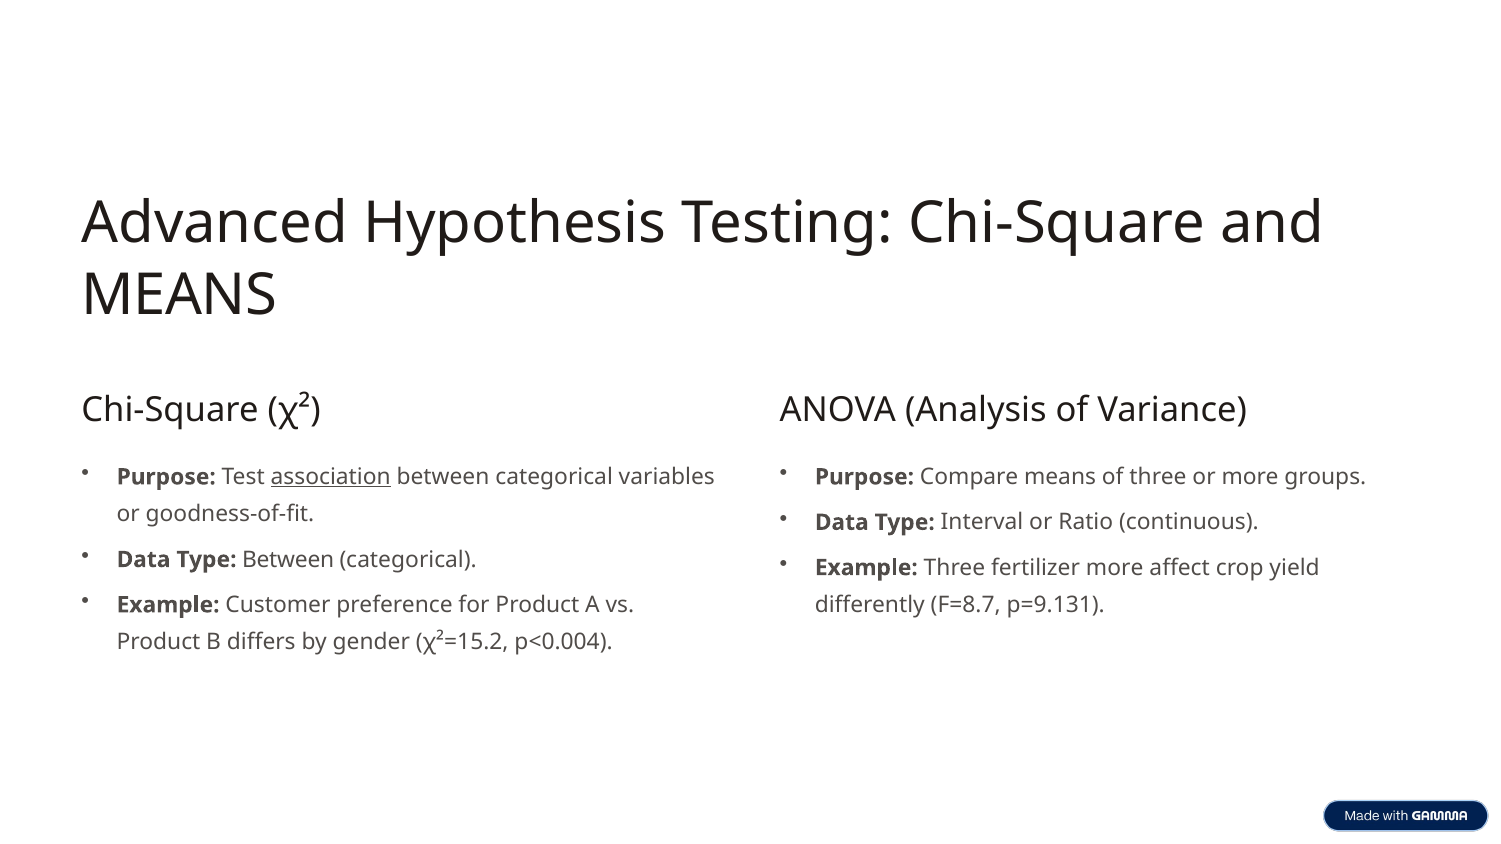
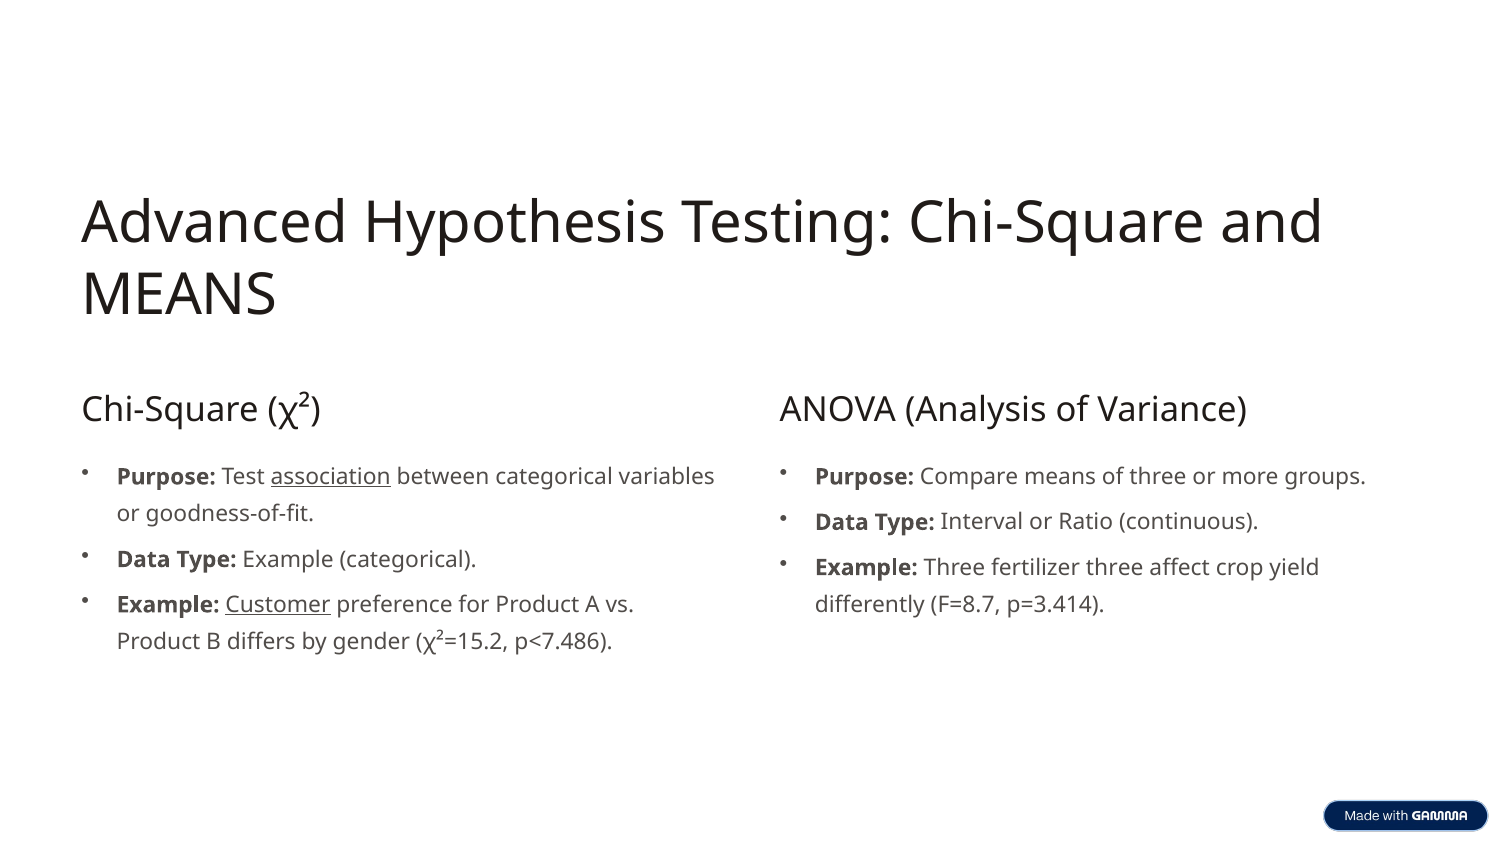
Type Between: Between -> Example (288, 560)
fertilizer more: more -> three (1115, 568)
Customer underline: none -> present (278, 605)
p=9.131: p=9.131 -> p=3.414 (1056, 605)
p<0.004: p<0.004 -> p<7.486 (564, 642)
